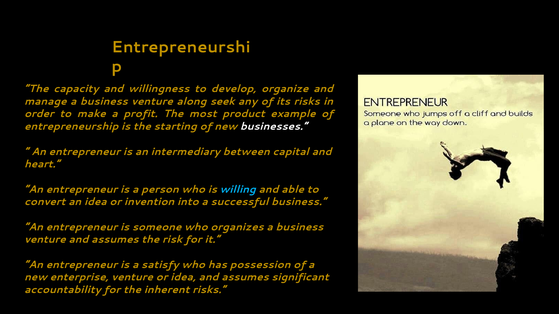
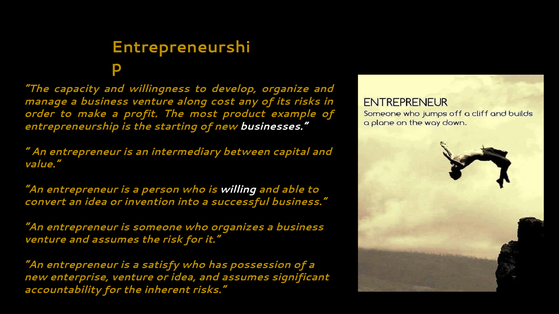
seek: seek -> cost (222, 101)
heart: heart -> value (42, 164)
willing colour: light blue -> white (238, 189)
